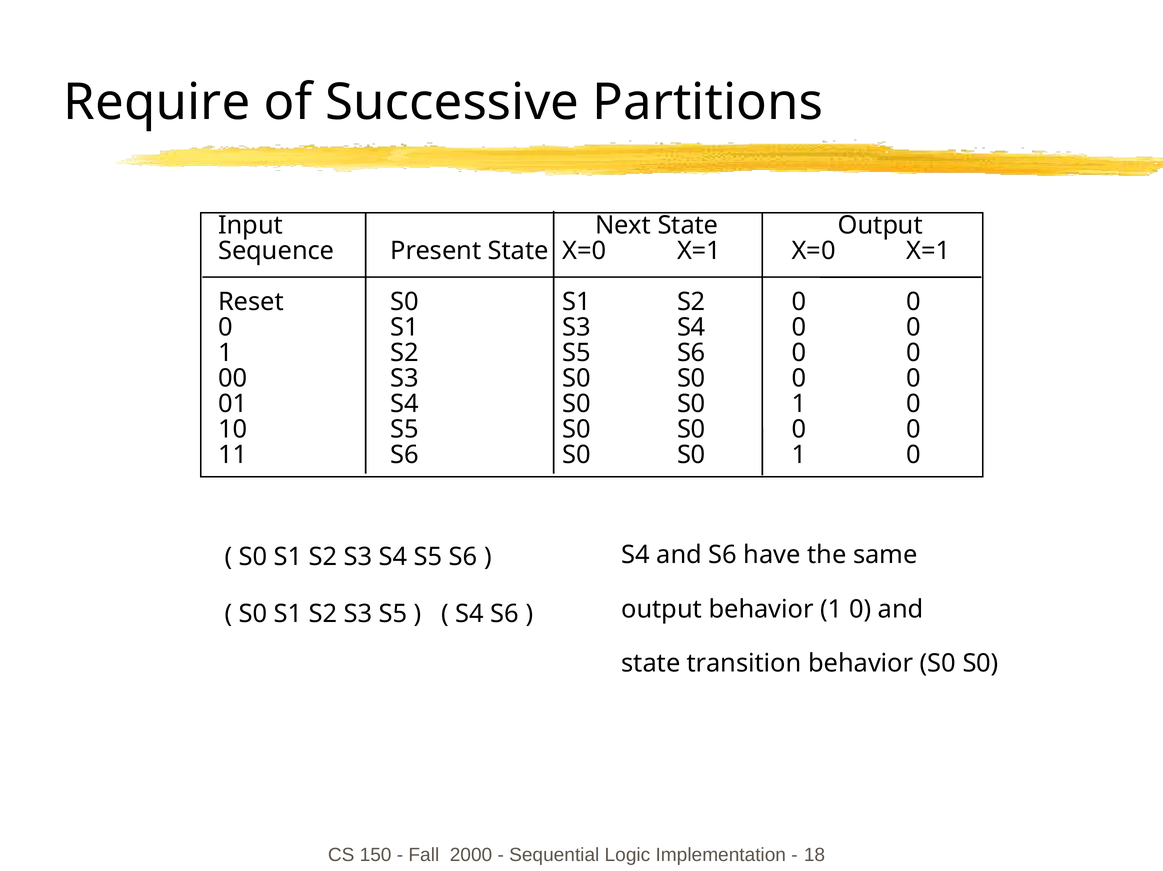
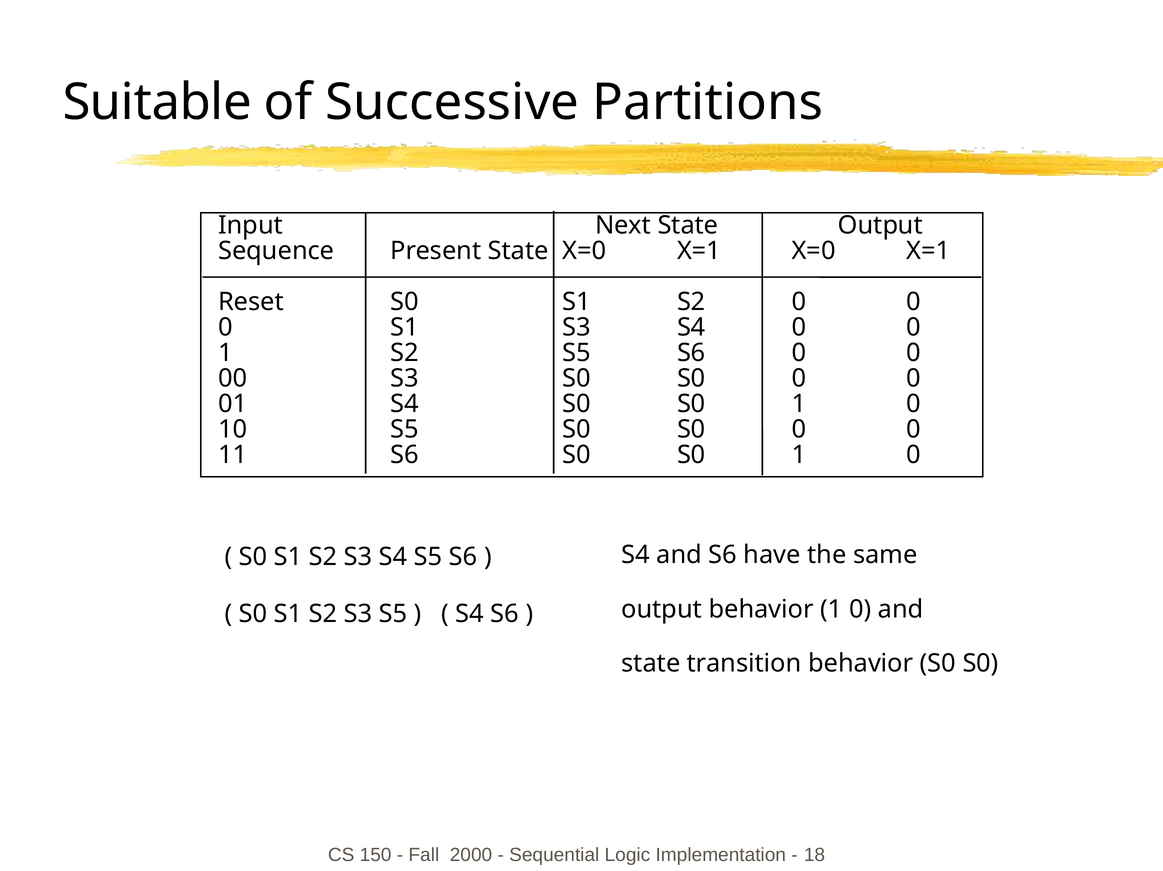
Require: Require -> Suitable (157, 103)
